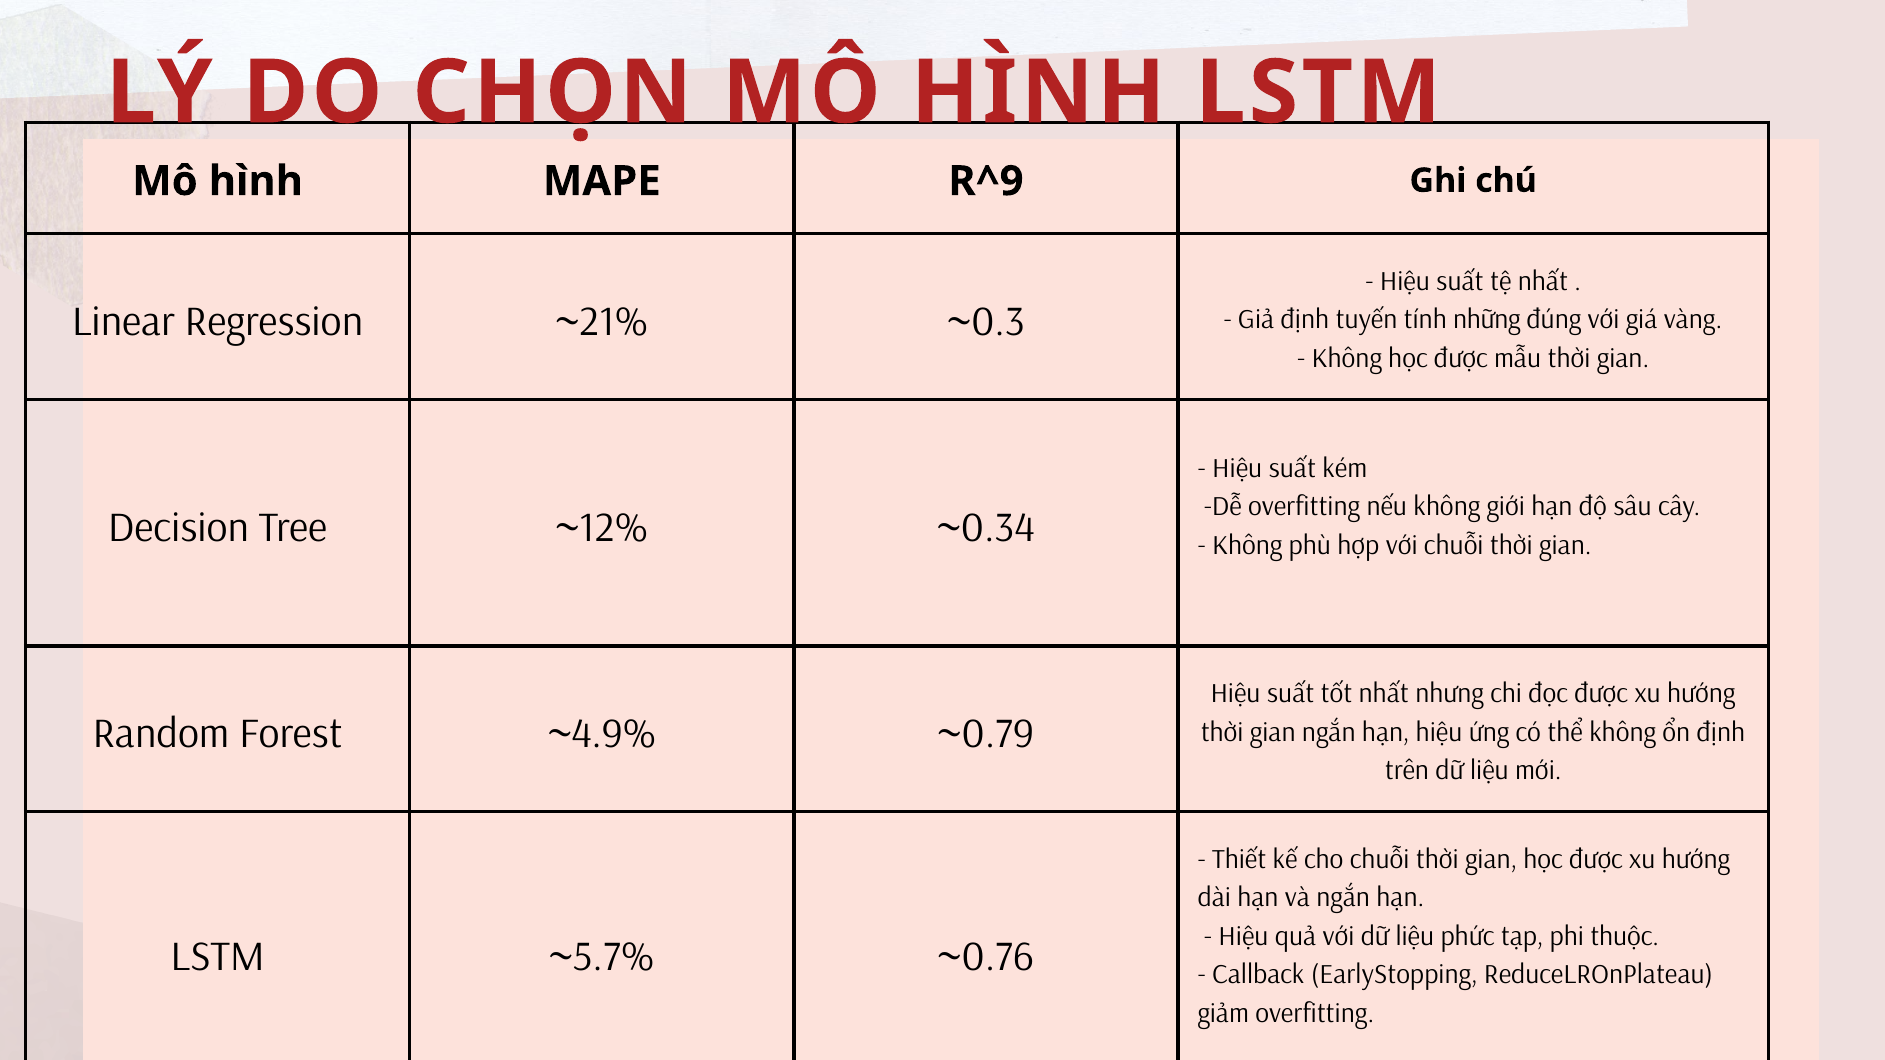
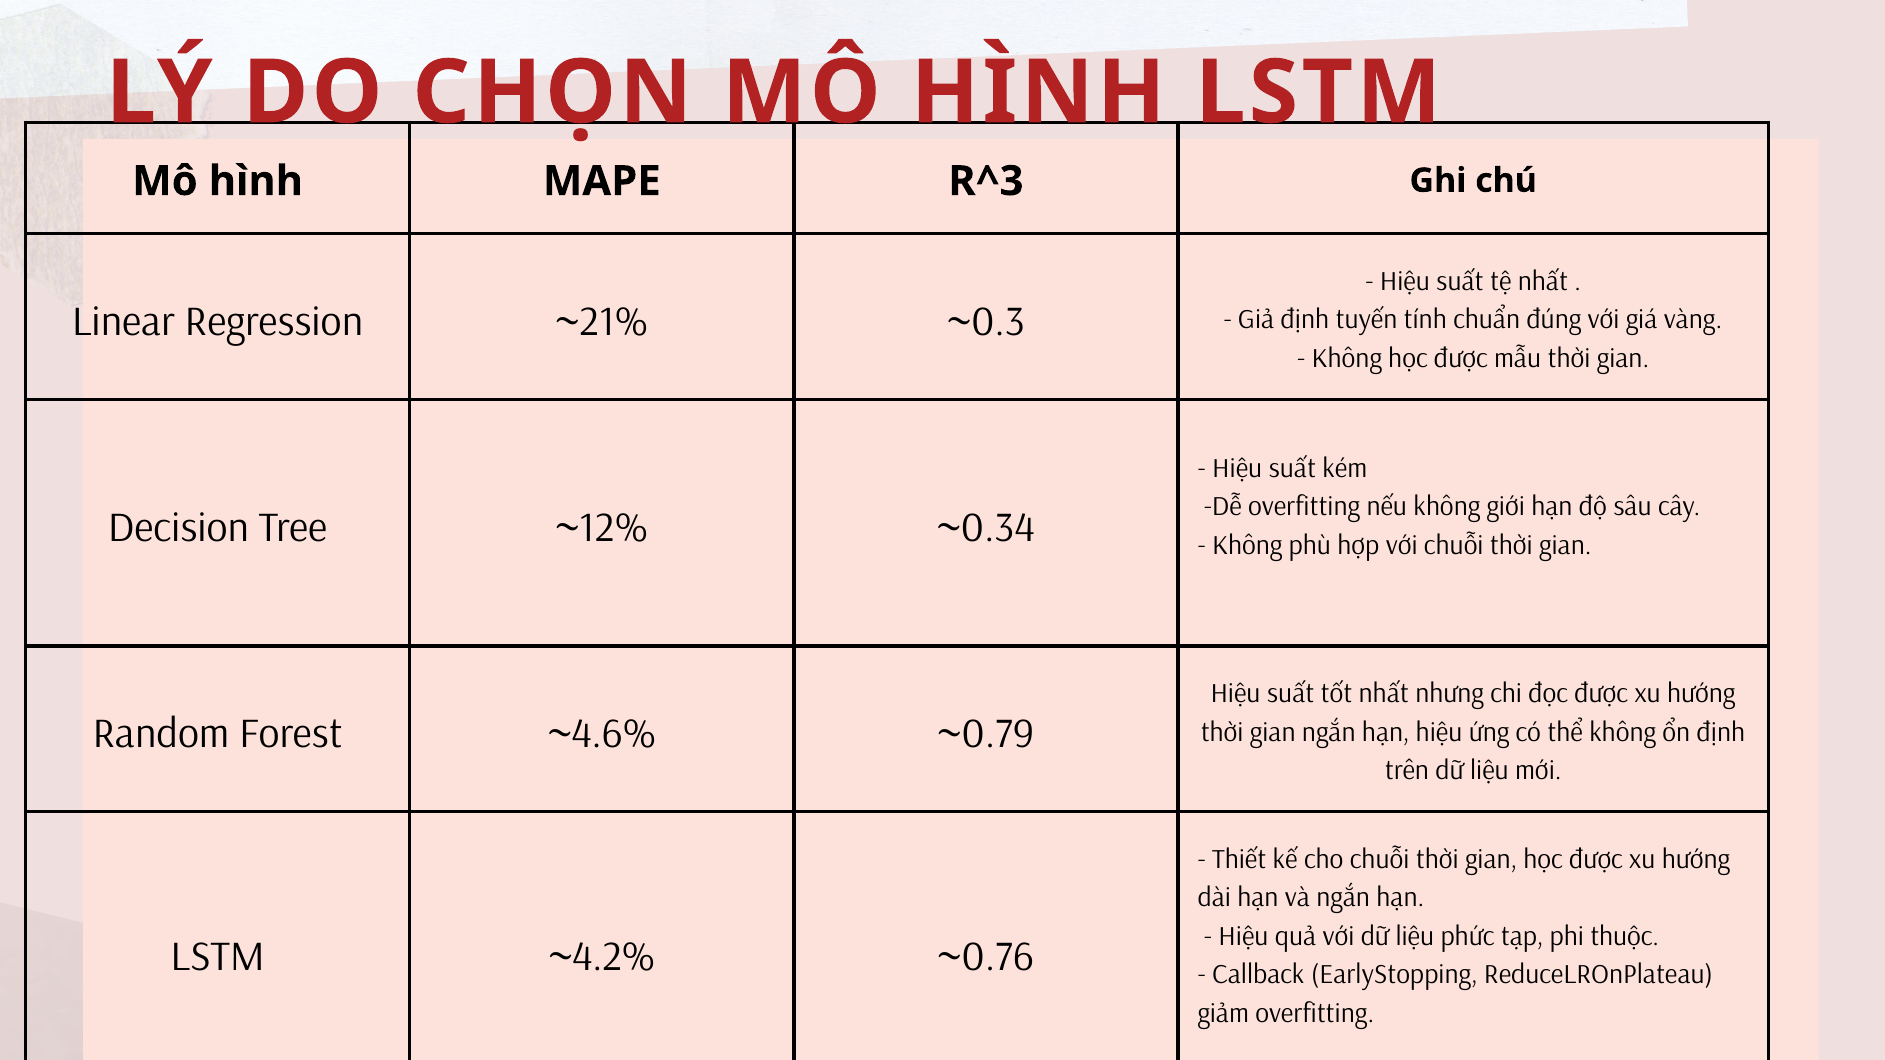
R^9: R^9 -> R^3 (986, 181)
những: những -> chuẩn (1487, 320)
~4.9%: ~4.9% -> ~4.6% (602, 734)
~5.7%: ~5.7% -> ~4.2% (602, 957)
